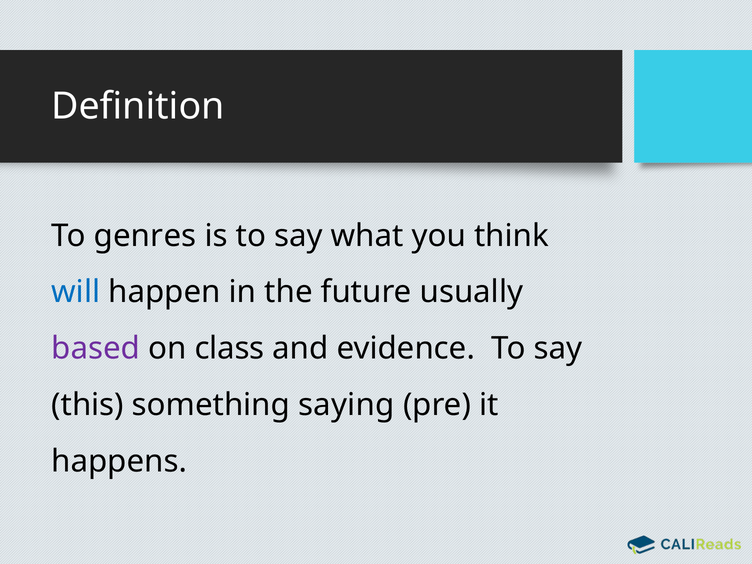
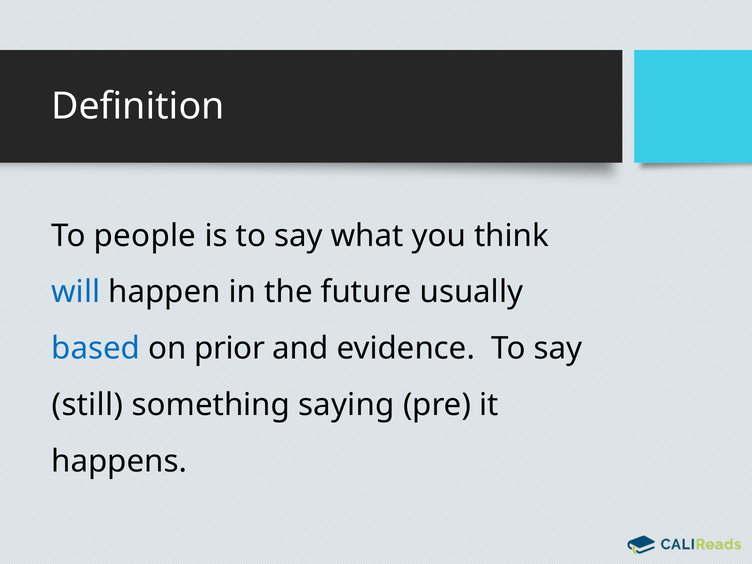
genres: genres -> people (145, 236)
based colour: purple -> blue (96, 349)
class: class -> prior (230, 349)
this: this -> still (87, 405)
